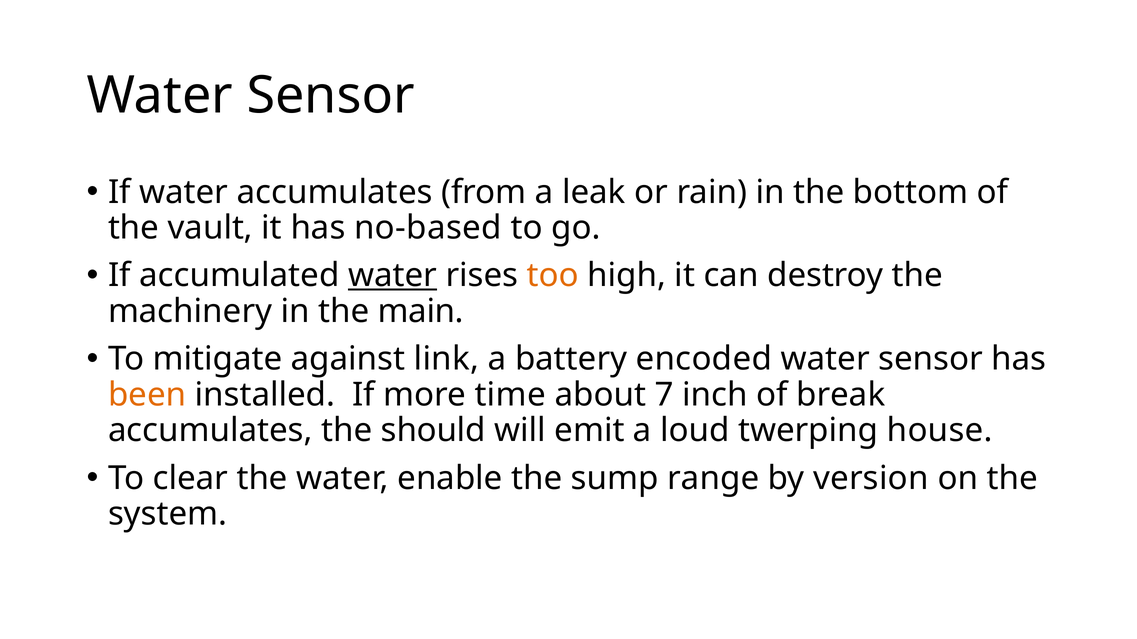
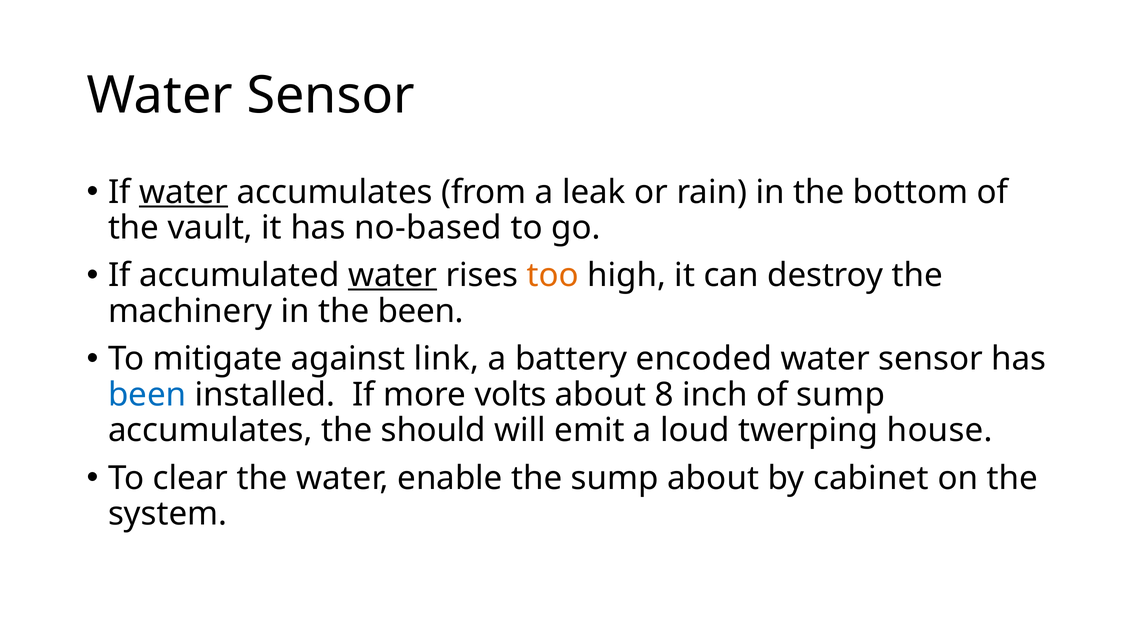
water underline: none -> present (184, 192)
the main: main -> been (421, 312)
been colour: orange -> blue (147, 395)
time: time -> volts (511, 395)
7: 7 -> 8 (664, 395)
of break: break -> sump (841, 395)
sump range: range -> about (713, 479)
version: version -> cabinet (871, 479)
